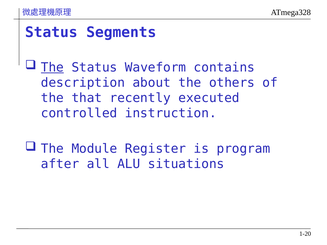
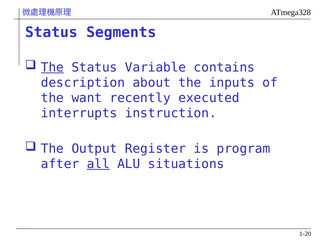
Waveform: Waveform -> Variable (156, 67)
others: others -> inputs (232, 83)
that: that -> want (87, 98)
controlled: controlled -> interrupts (79, 113)
Module: Module -> Output (94, 149)
all underline: none -> present (98, 164)
